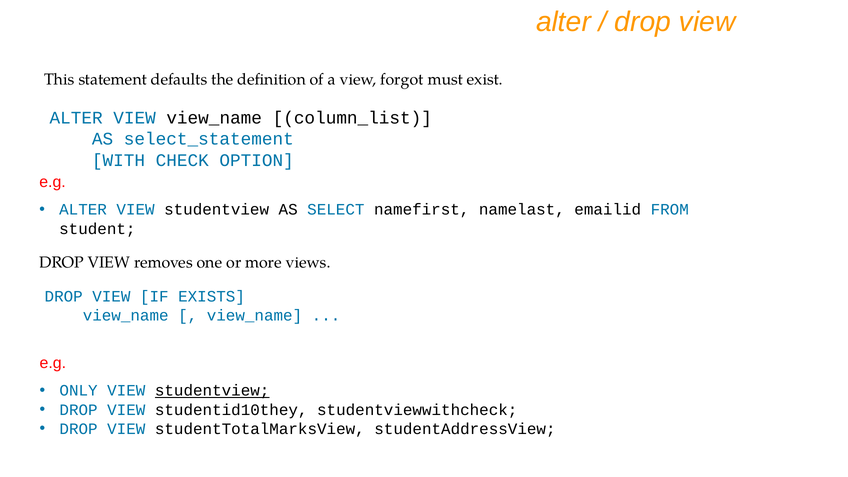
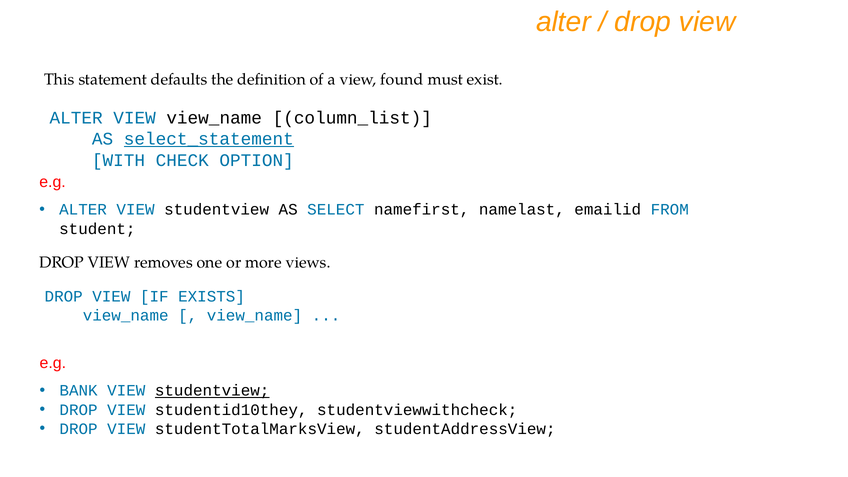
forgot: forgot -> found (402, 79)
select_statement underline: none -> present (209, 139)
ONLY: ONLY -> BANK (79, 391)
